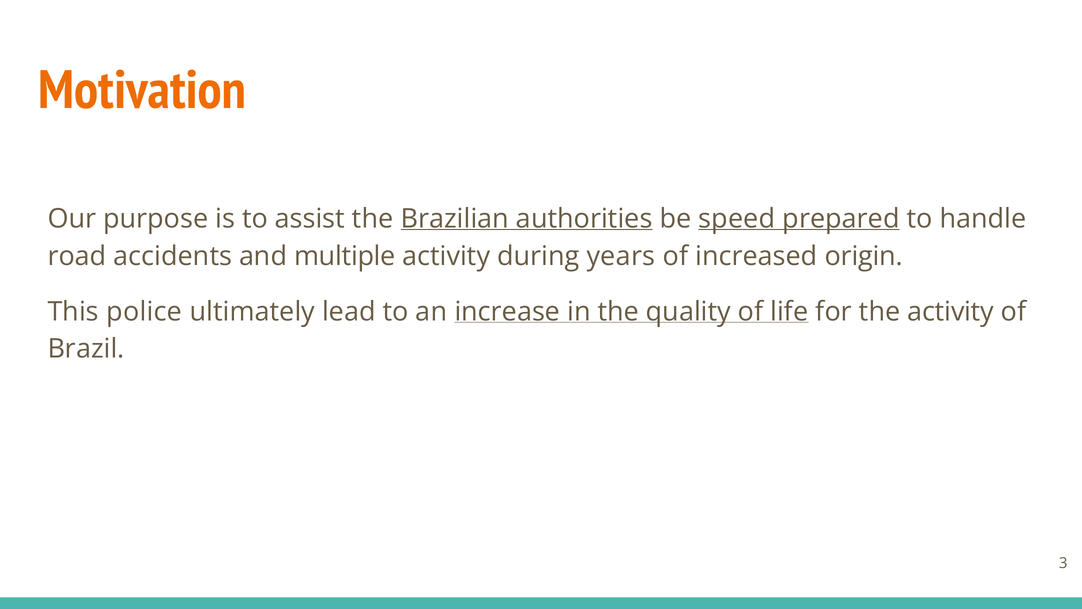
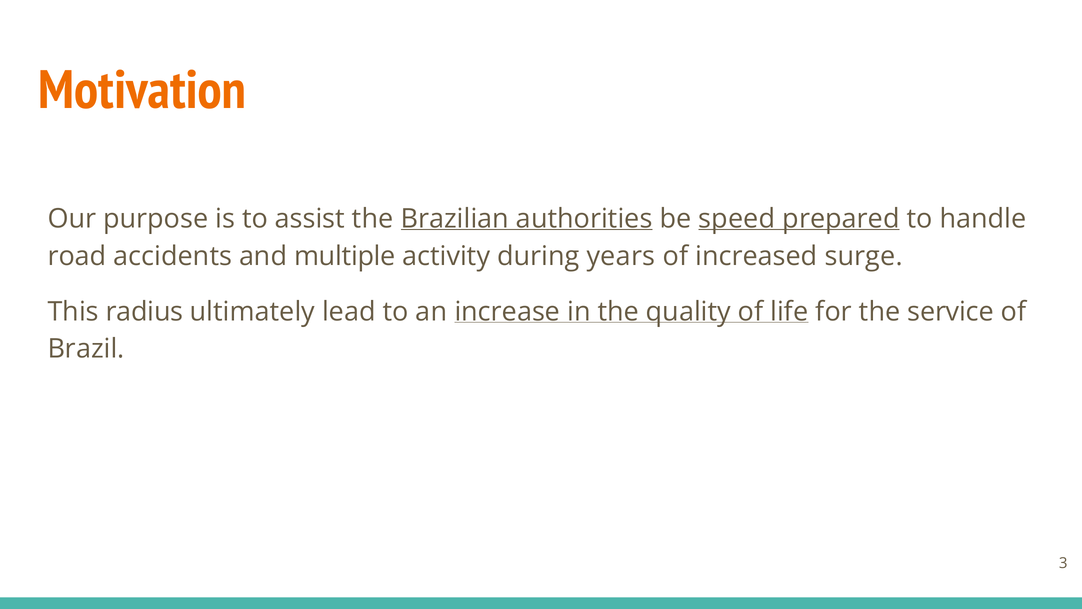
origin: origin -> surge (864, 256)
police: police -> radius (144, 311)
the activity: activity -> service (951, 311)
